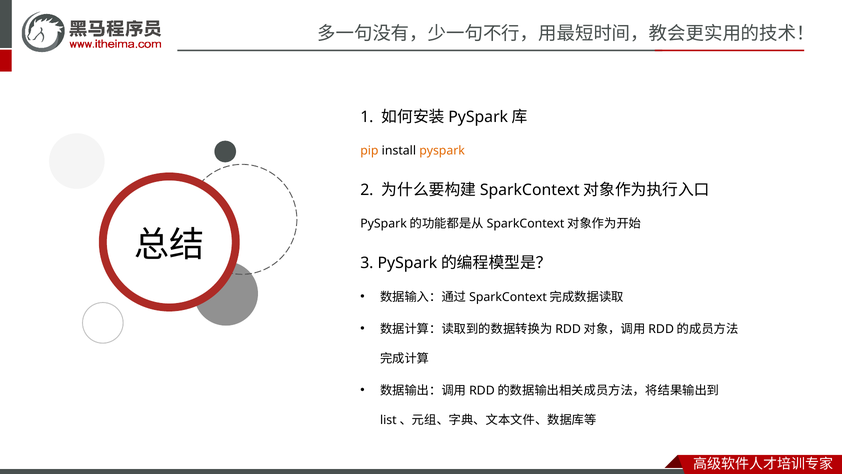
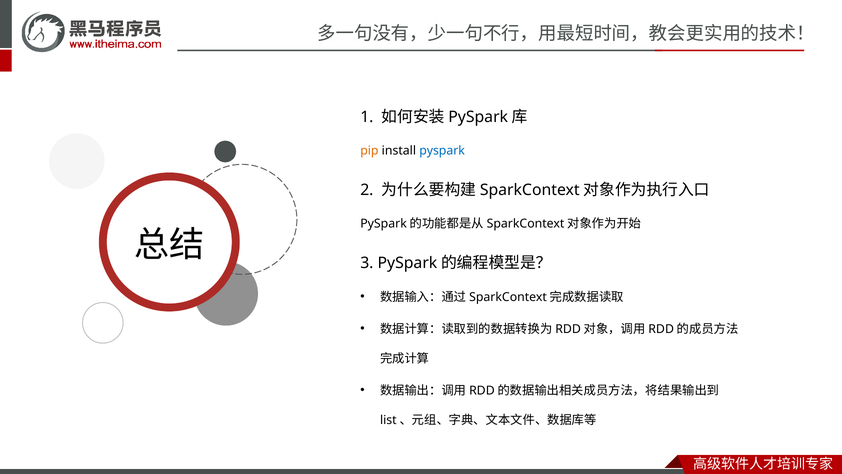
pyspark colour: orange -> blue (442, 151)
